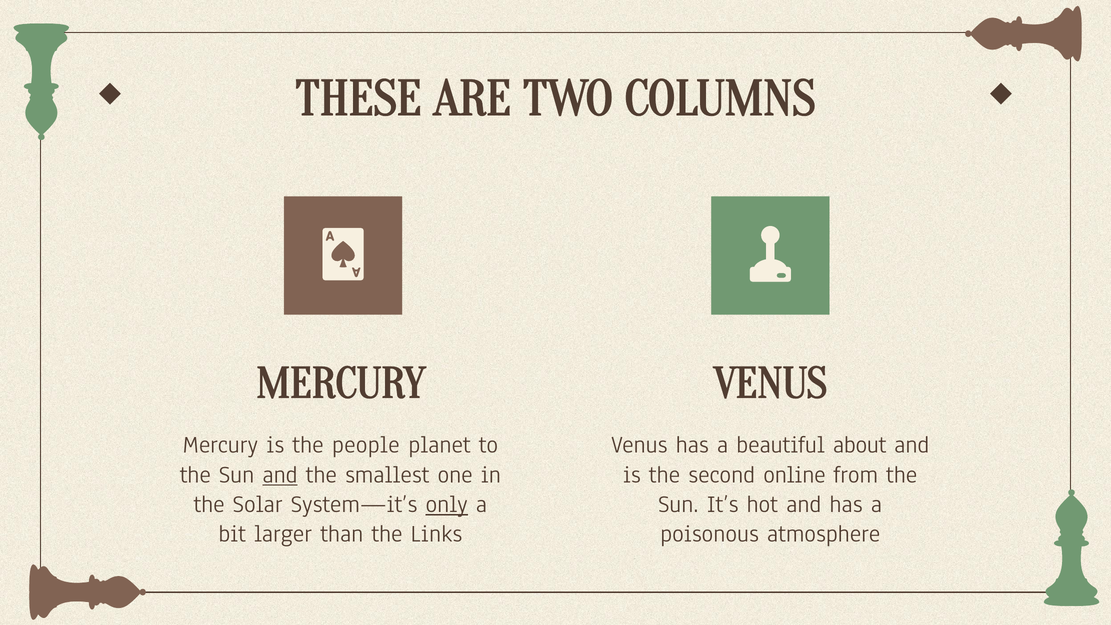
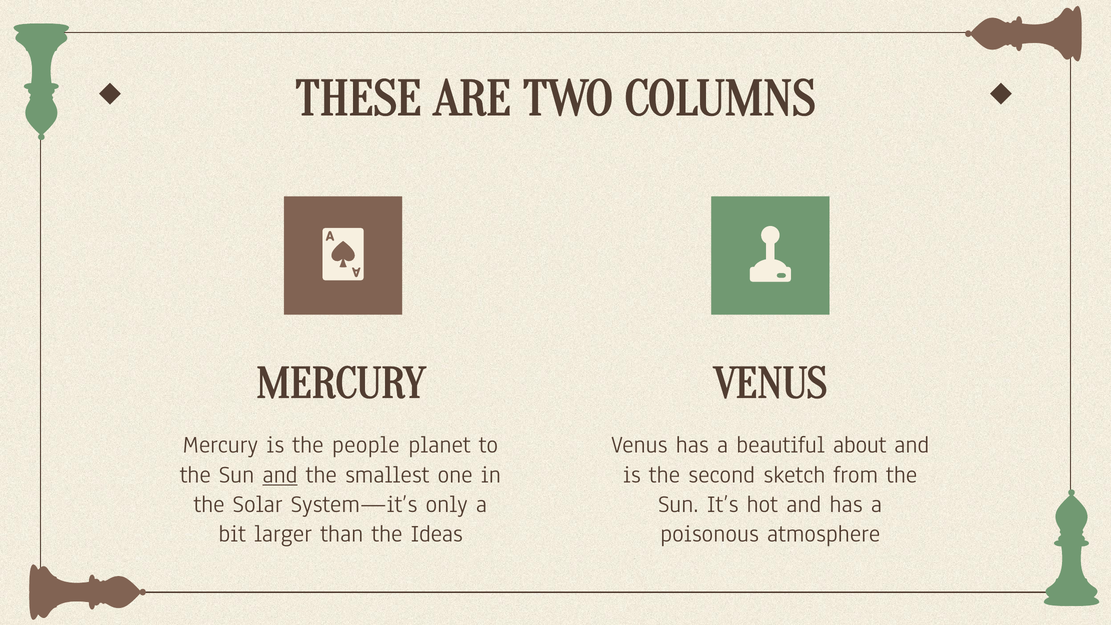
online: online -> sketch (794, 474)
only underline: present -> none (447, 504)
Links: Links -> Ideas (437, 534)
